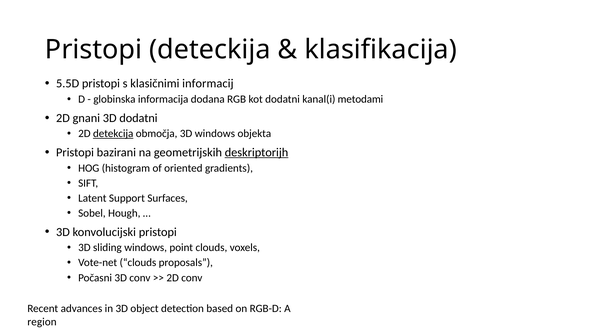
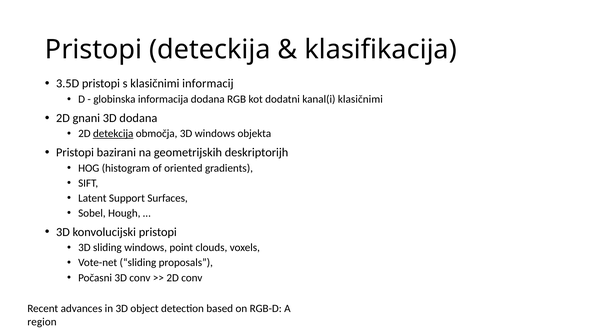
5.5D: 5.5D -> 3.5D (68, 83)
kanal(i metodami: metodami -> klasičnimi (360, 99)
3D dodatni: dodatni -> dodana (138, 118)
deskriptorijh underline: present -> none (257, 152)
Vote-net clouds: clouds -> sliding (138, 263)
